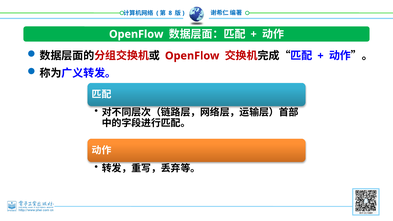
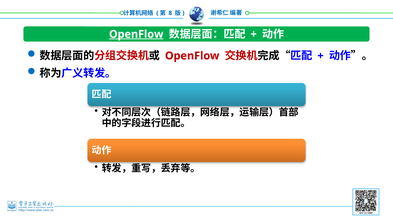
OpenFlow underline: none -> present (136, 34)
